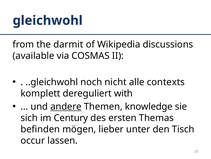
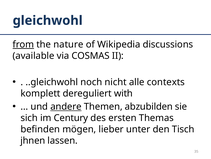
from underline: none -> present (23, 44)
darmit: darmit -> nature (68, 44)
knowledge: knowledge -> abzubilden (149, 106)
occur: occur -> jhnen (33, 140)
